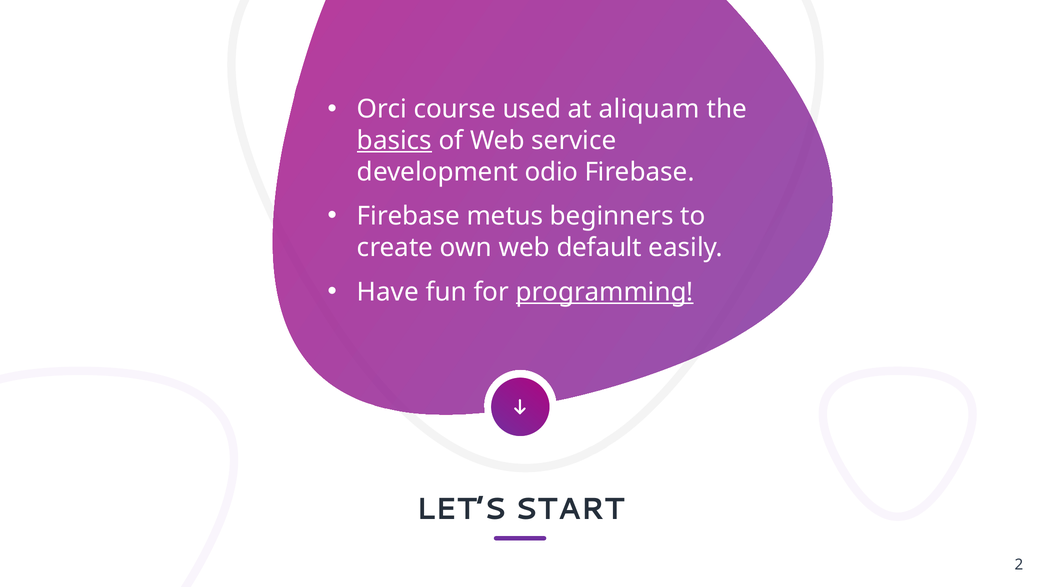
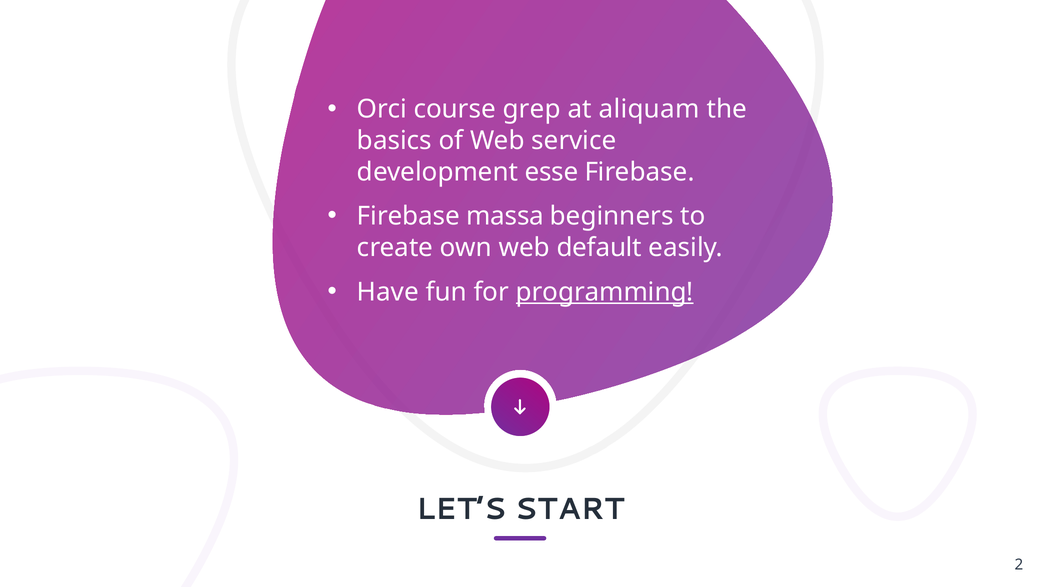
used: used -> grep (532, 109)
basics underline: present -> none (394, 141)
odio: odio -> esse (551, 172)
metus: metus -> massa (505, 216)
